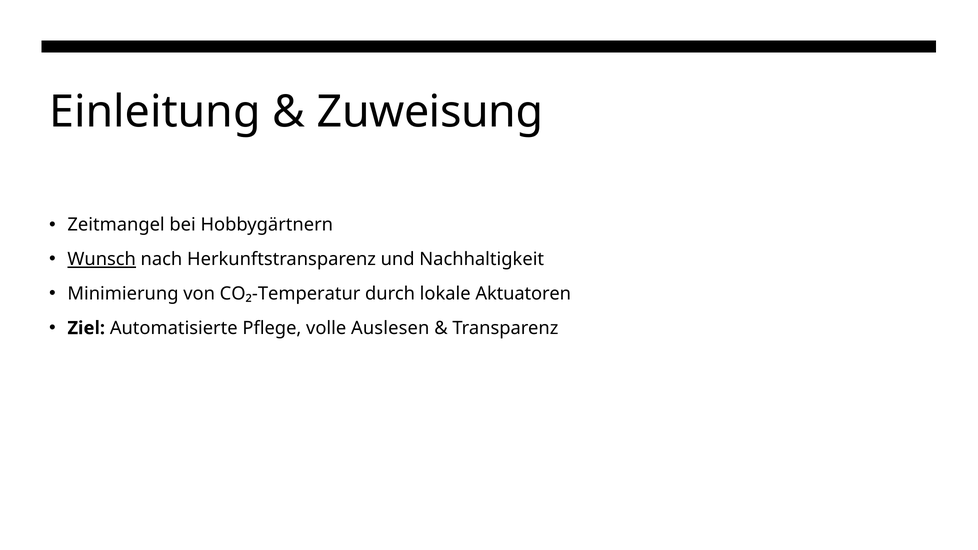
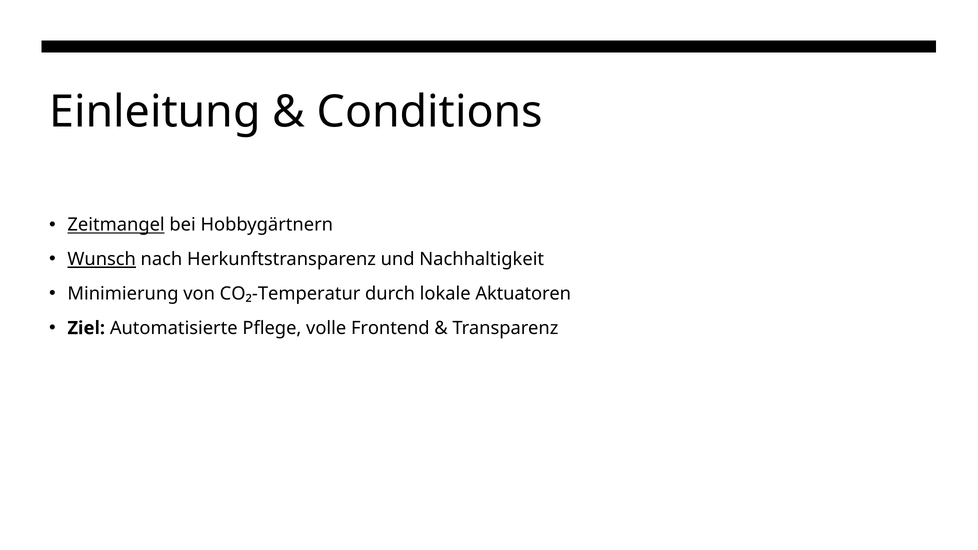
Zuweisung: Zuweisung -> Conditions (430, 112)
Zeitmangel underline: none -> present (116, 225)
Auslesen: Auslesen -> Frontend (390, 328)
